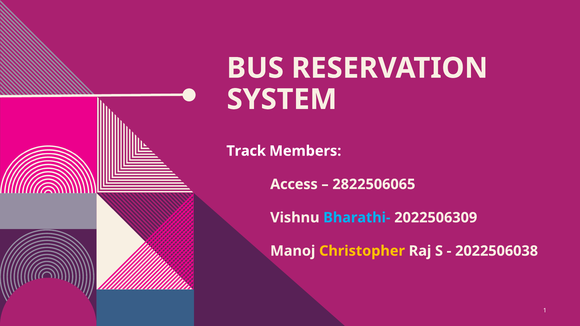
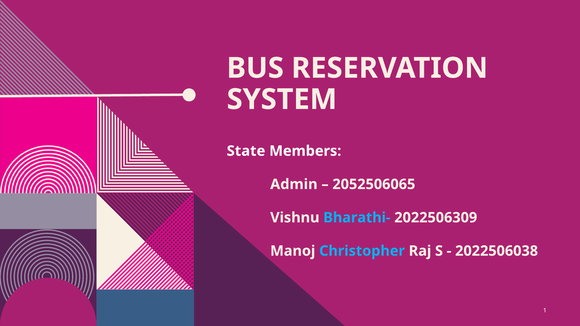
Track: Track -> State (246, 151)
Access: Access -> Admin (294, 184)
2822506065: 2822506065 -> 2052506065 (374, 184)
Christopher colour: yellow -> light blue (362, 251)
